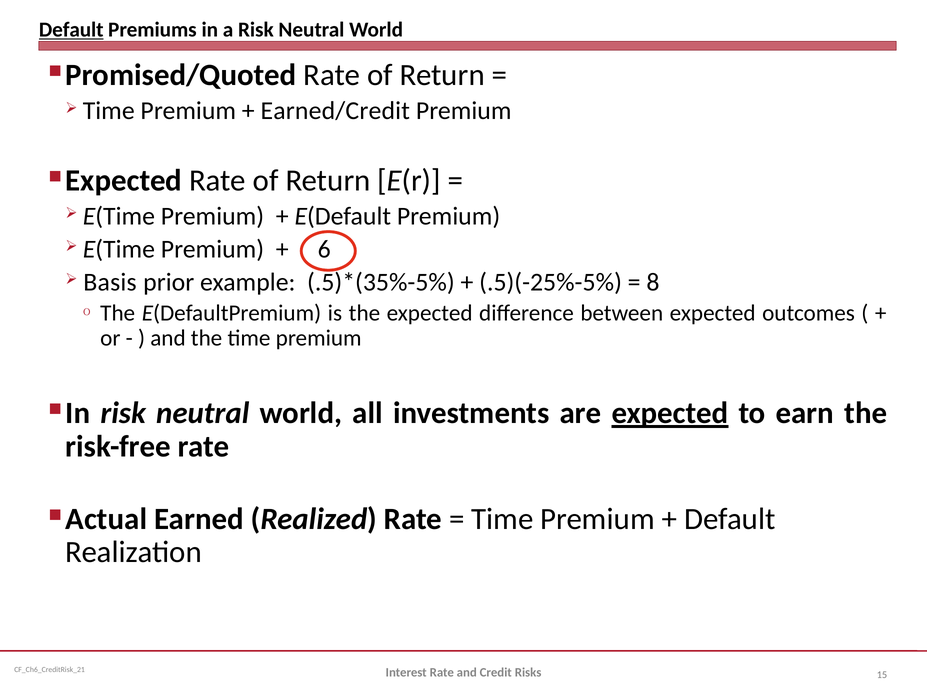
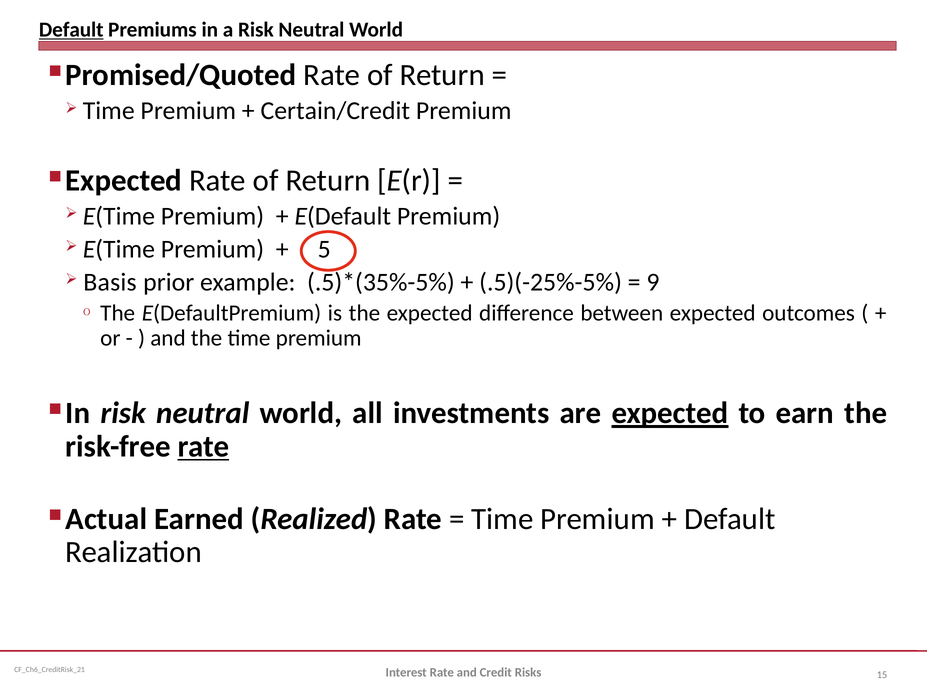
Earned/Credit: Earned/Credit -> Certain/Credit (335, 111)
6: 6 -> 5 (324, 249)
8: 8 -> 9 (653, 282)
rate underline: none -> present (203, 447)
